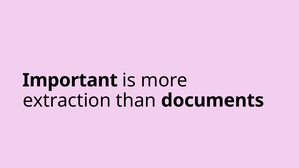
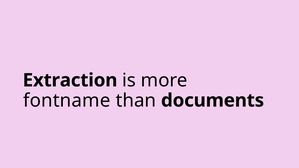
Important: Important -> Extraction (70, 80)
extraction: extraction -> fontname (67, 101)
